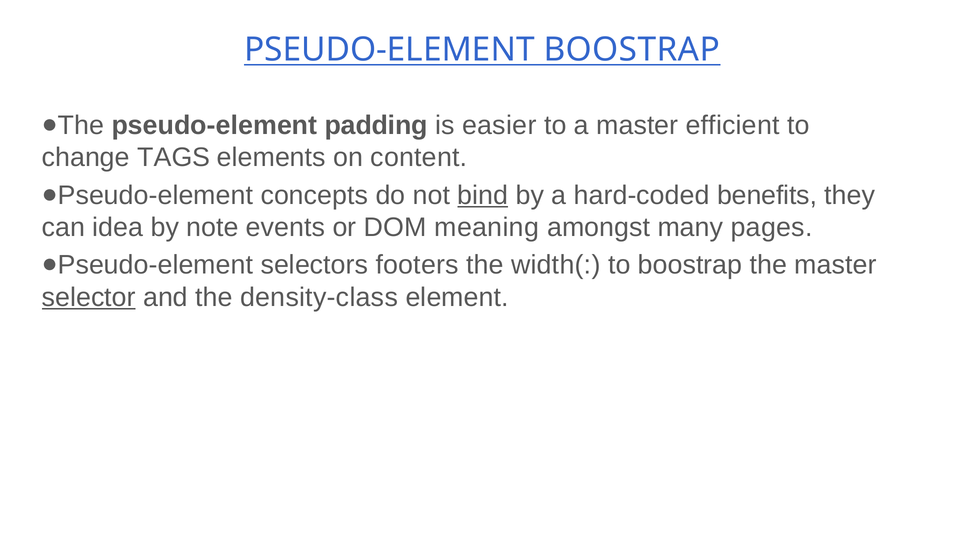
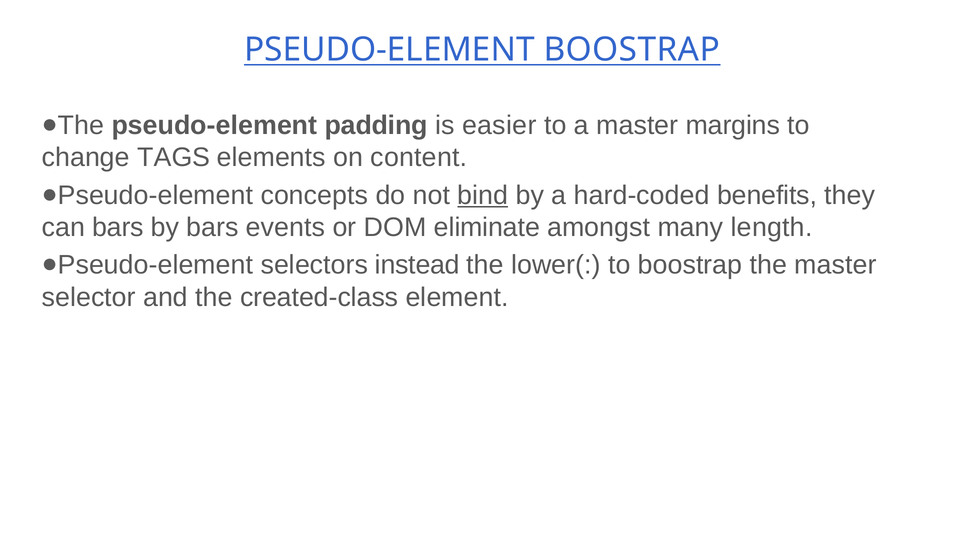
efficient: efficient -> margins (733, 125)
can idea: idea -> bars (118, 227)
by note: note -> bars (212, 227)
meaning: meaning -> eliminate (487, 227)
pages: pages -> length (772, 227)
footers: footers -> instead (417, 265)
width(: width( -> lower( (556, 265)
selector underline: present -> none (89, 297)
density-class: density-class -> created-class (319, 297)
